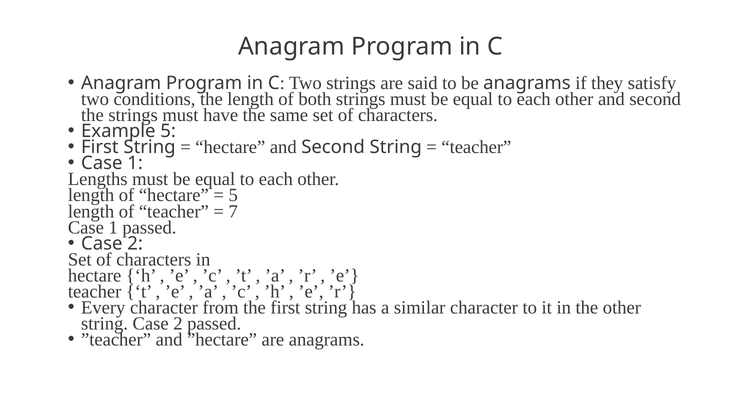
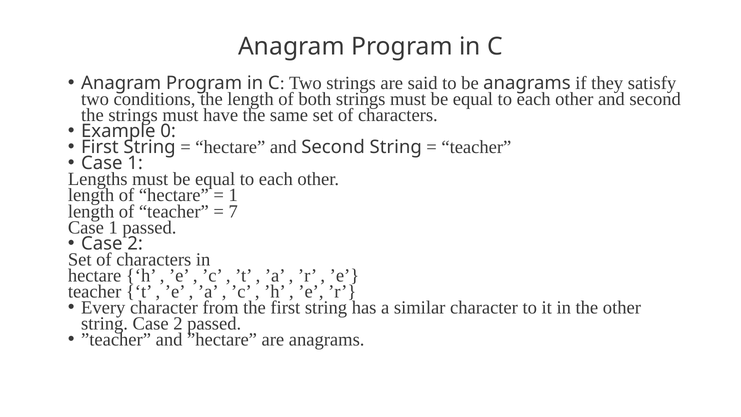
Example 5: 5 -> 0 (168, 131)
5: 5 -> 1 (233, 195)
